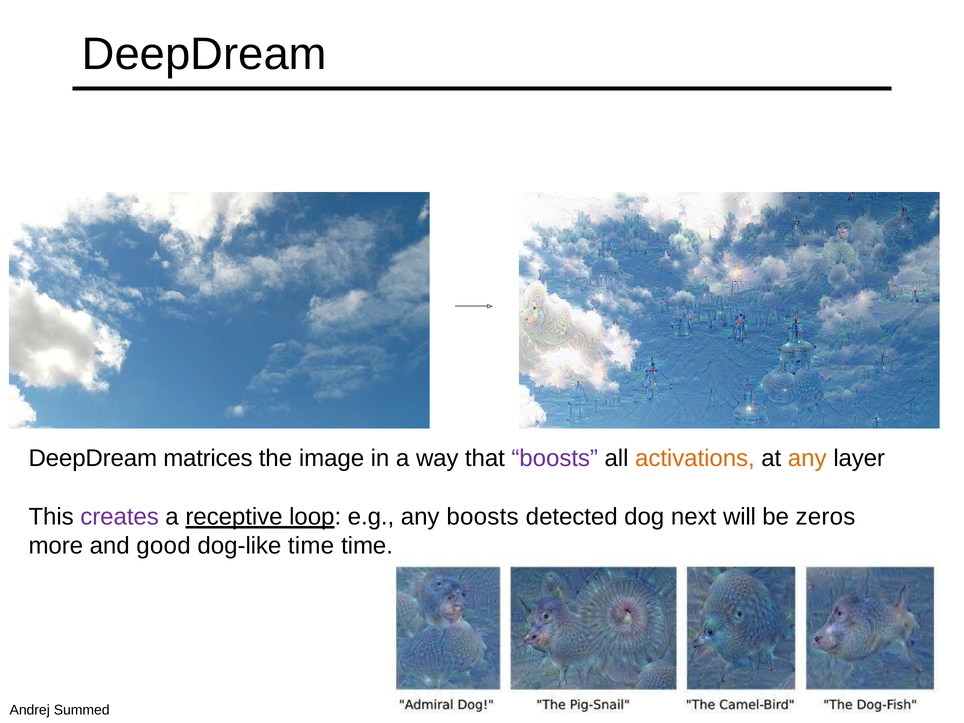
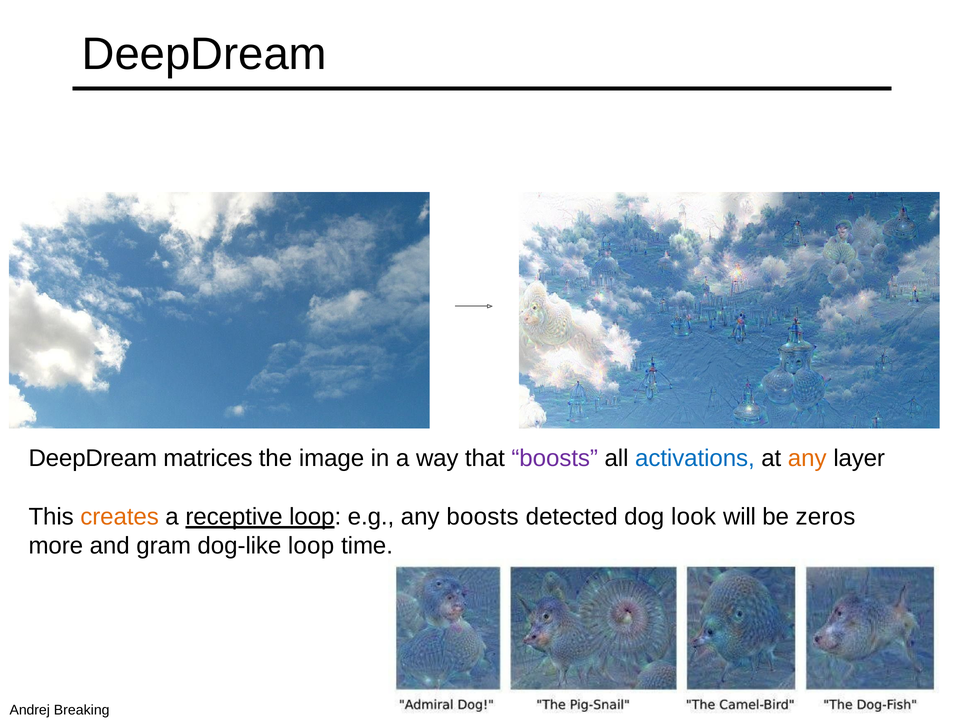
activations colour: orange -> blue (695, 458)
creates colour: purple -> orange (120, 517)
next: next -> look (694, 517)
good: good -> gram (164, 546)
dog-like time: time -> loop (311, 546)
Summed: Summed -> Breaking (82, 710)
